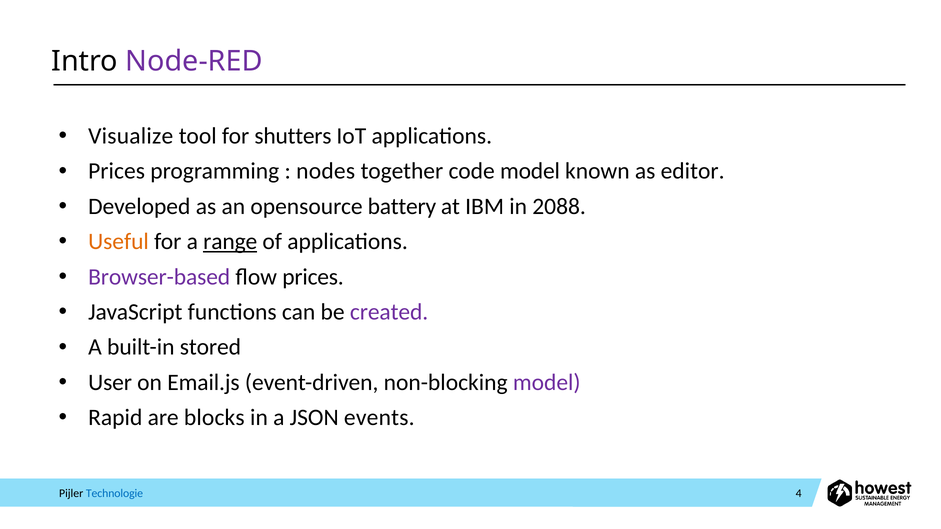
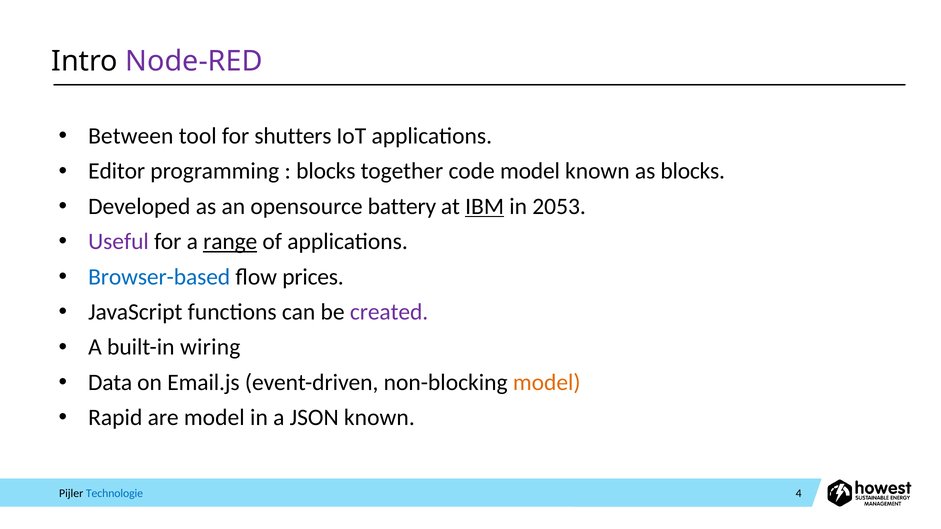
Visualize: Visualize -> Between (131, 136)
Prices: Prices -> Editor (117, 171)
nodes: nodes -> blocks (326, 171)
as editor: editor -> blocks (693, 171)
IBM underline: none -> present (485, 206)
2088: 2088 -> 2053 (559, 206)
Useful colour: orange -> purple (119, 242)
Browser-based colour: purple -> blue (159, 277)
stored: stored -> wiring (210, 347)
User: User -> Data (110, 383)
model colour: purple -> orange (547, 383)
are blocks: blocks -> model (214, 418)
JSON events: events -> known (379, 418)
